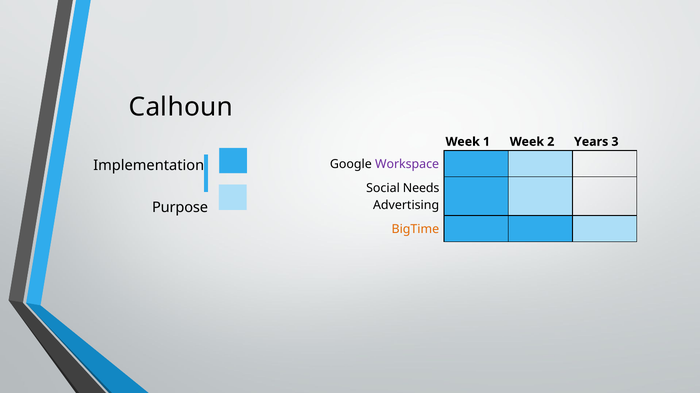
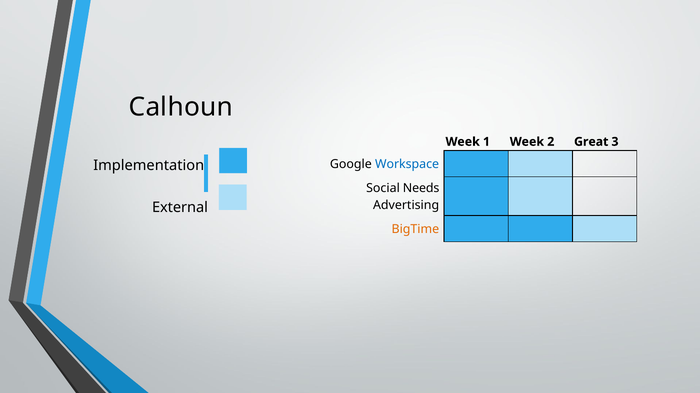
Years: Years -> Great (591, 142)
Workspace colour: purple -> blue (407, 165)
Purpose: Purpose -> External (180, 208)
